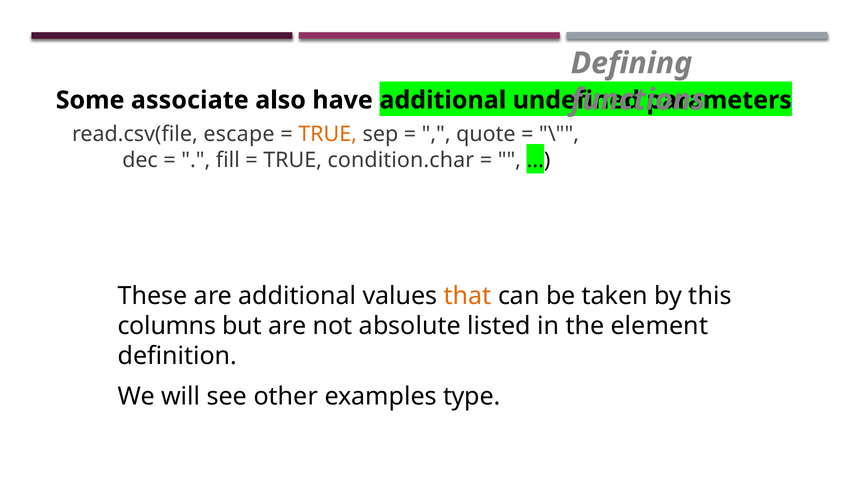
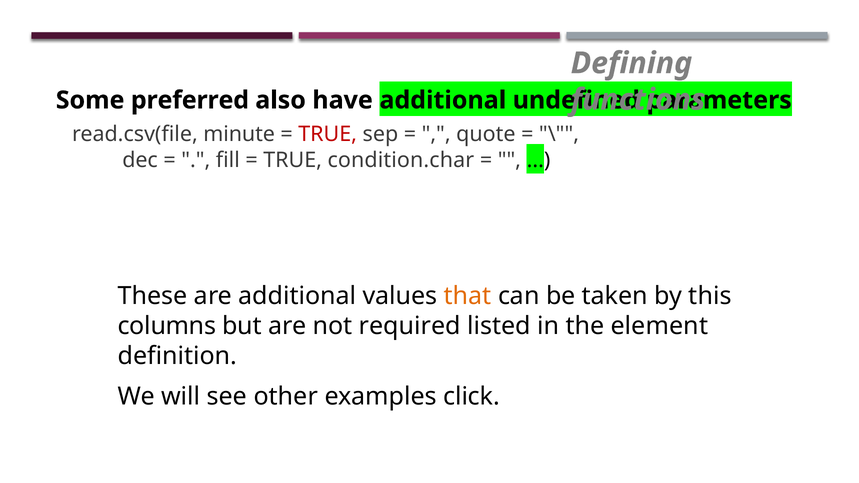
associate: associate -> preferred (190, 100)
escape: escape -> minute (239, 134)
TRUE colour: orange -> red (328, 134)
absolute: absolute -> required (410, 326)
type: type -> click (472, 397)
